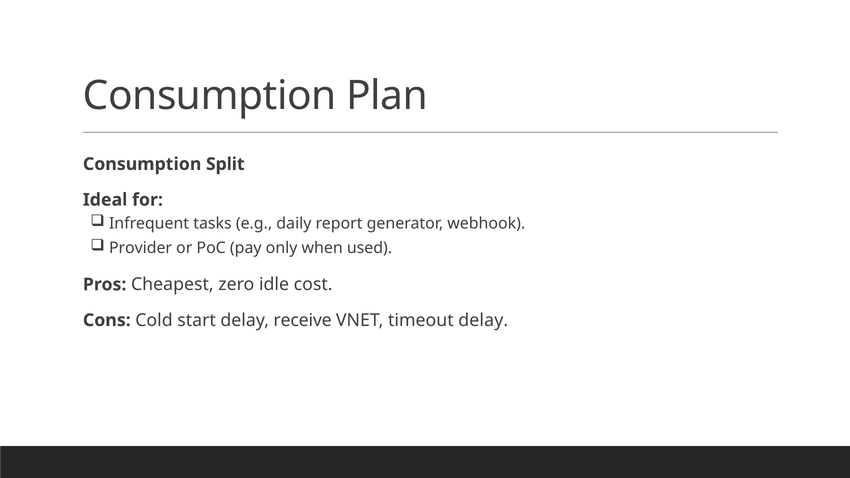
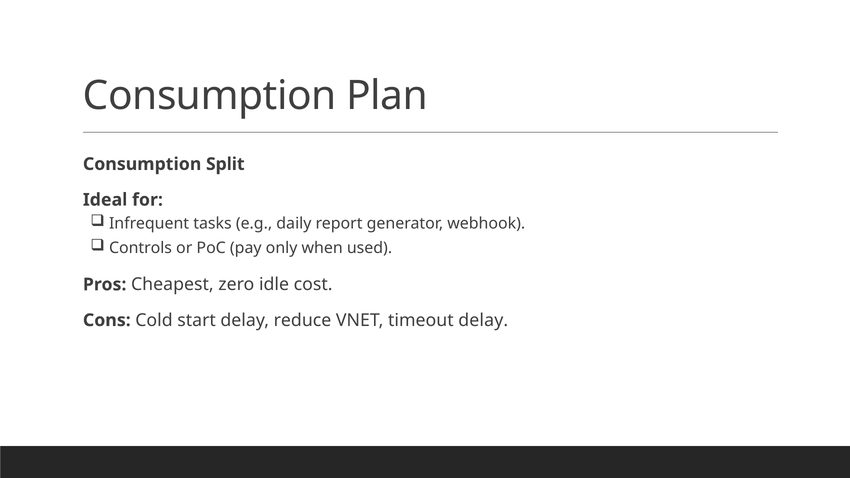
Provider: Provider -> Controls (140, 248)
receive: receive -> reduce (302, 320)
